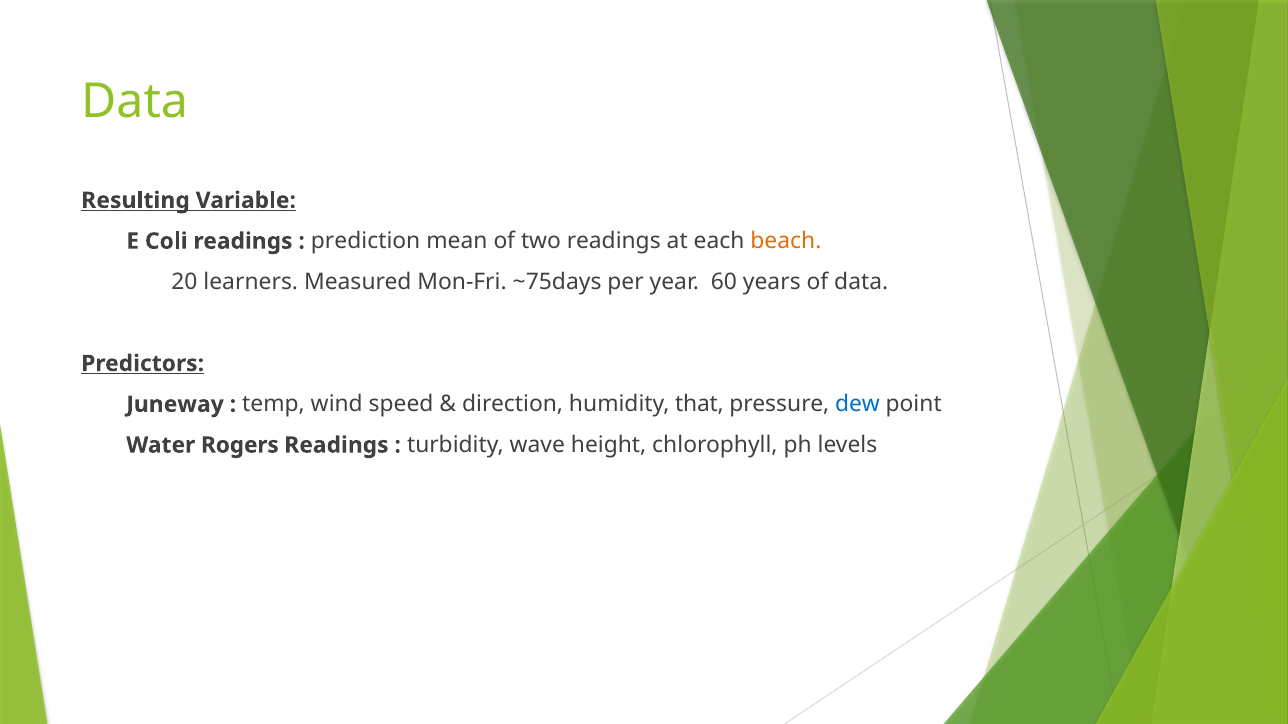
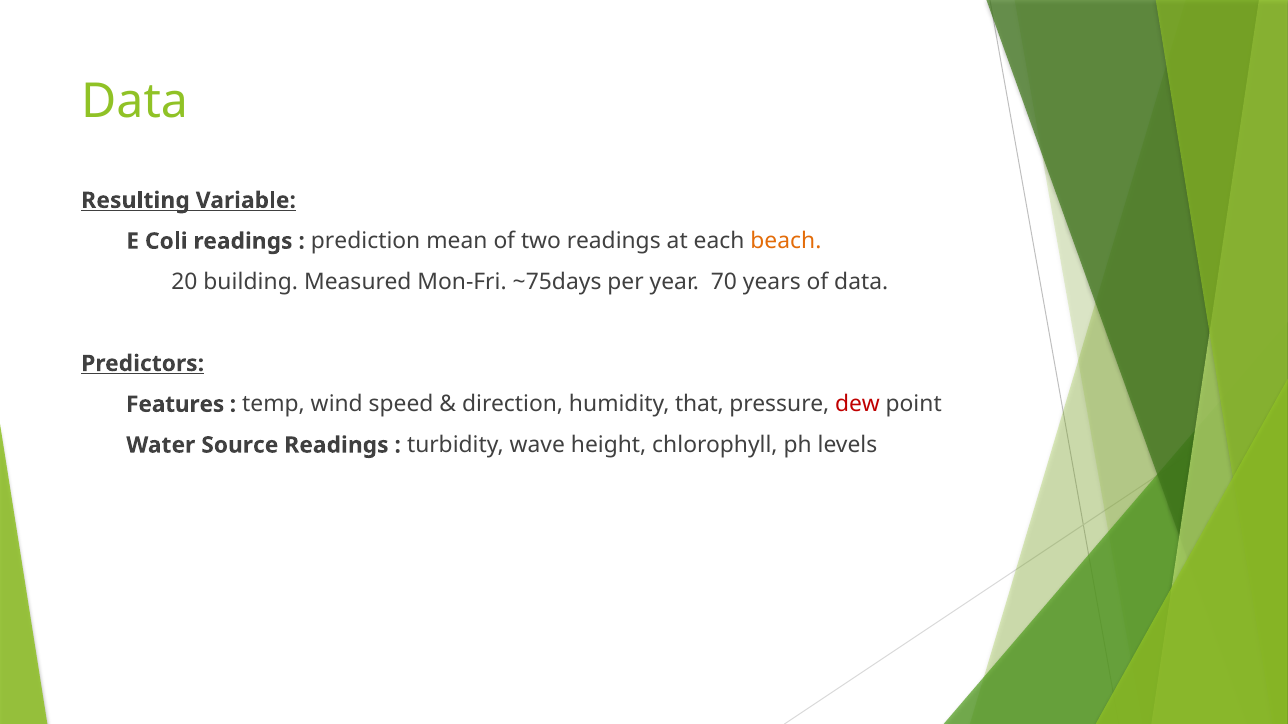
learners: learners -> building (251, 282)
60: 60 -> 70 (724, 282)
Juneway: Juneway -> Features (175, 405)
dew colour: blue -> red (858, 405)
Rogers: Rogers -> Source (240, 445)
